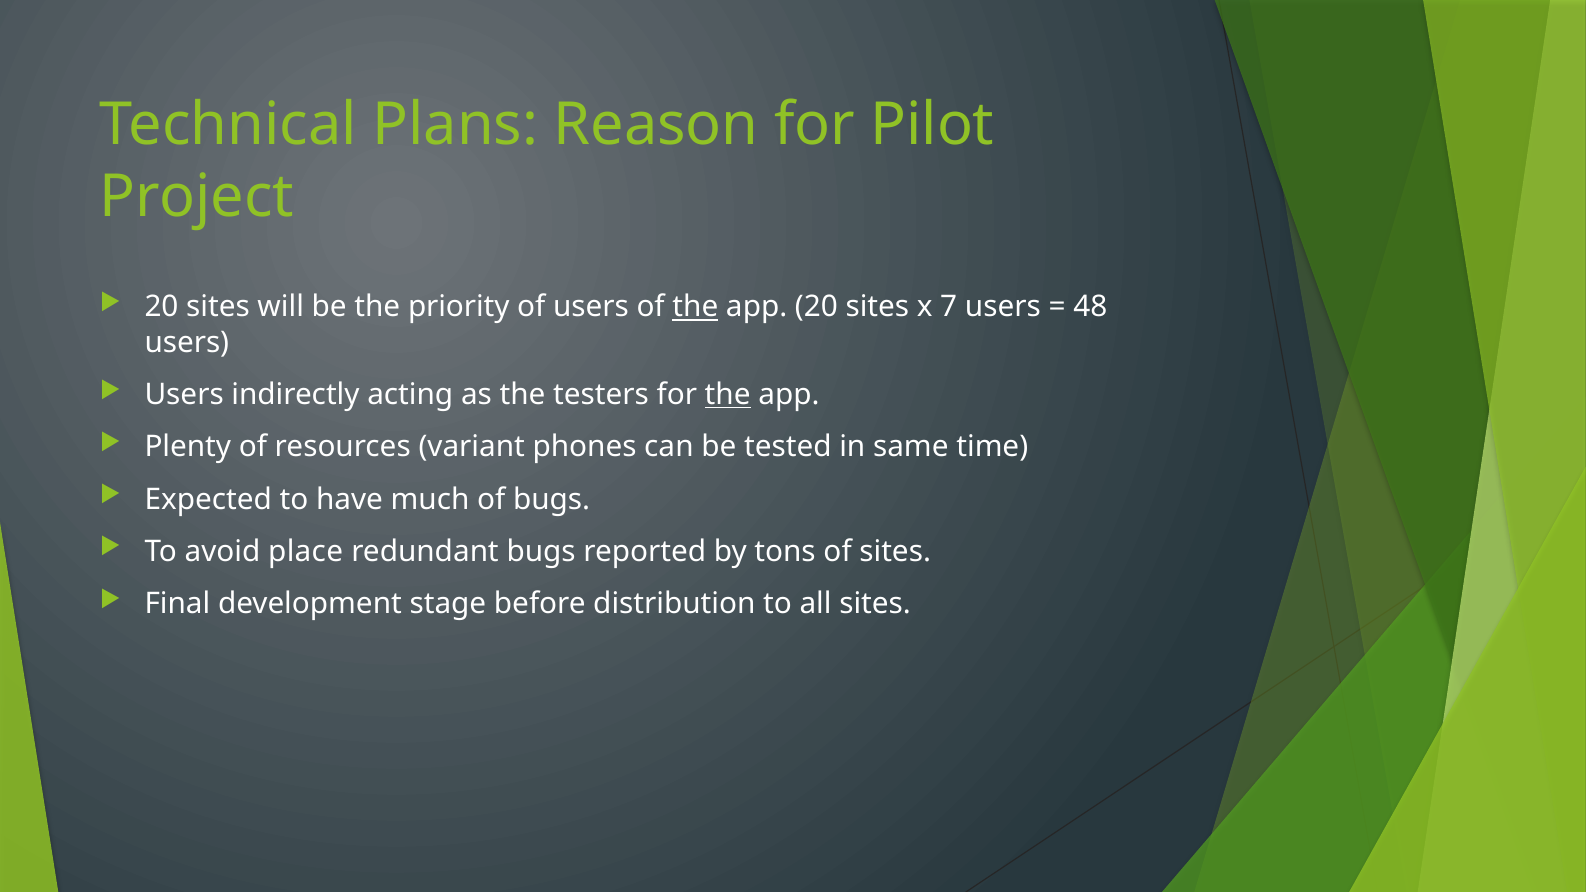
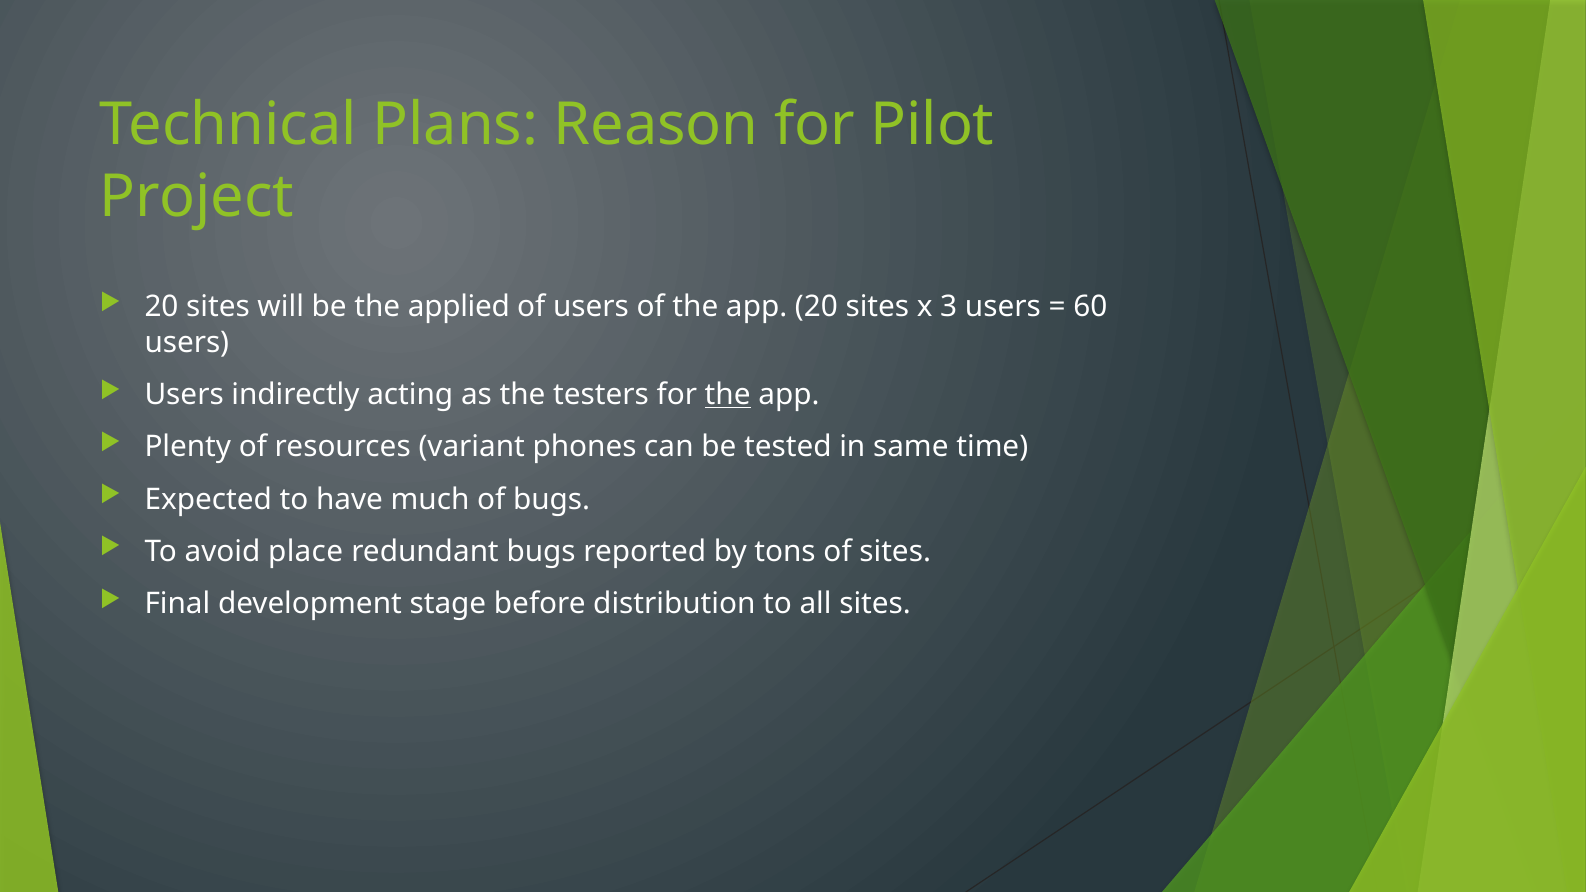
priority: priority -> applied (459, 307)
the underline: present -> none (695, 307)
7: 7 -> 3 (949, 307)
48: 48 -> 60 (1090, 307)
